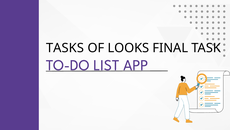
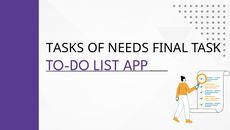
LOOKS: LOOKS -> NEEDS (128, 48)
